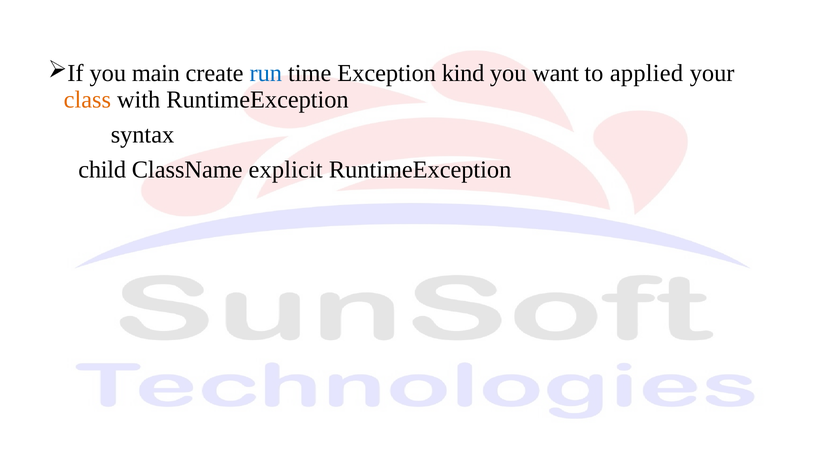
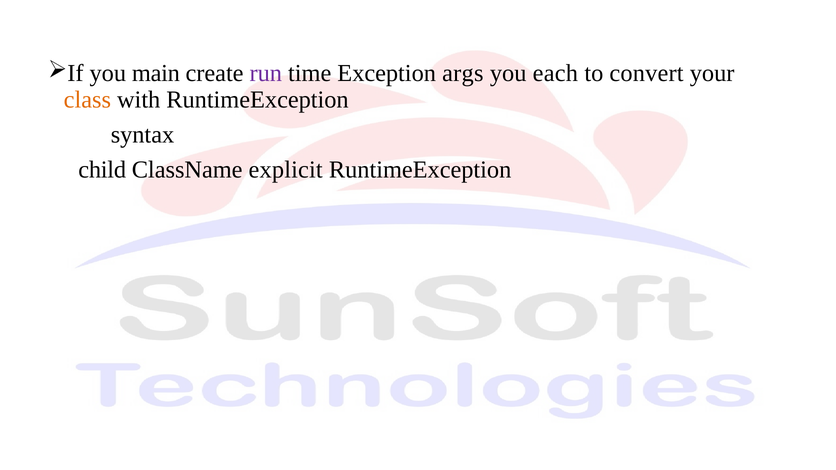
run colour: blue -> purple (266, 73)
kind: kind -> args (463, 73)
want: want -> each (555, 73)
applied: applied -> convert (647, 73)
